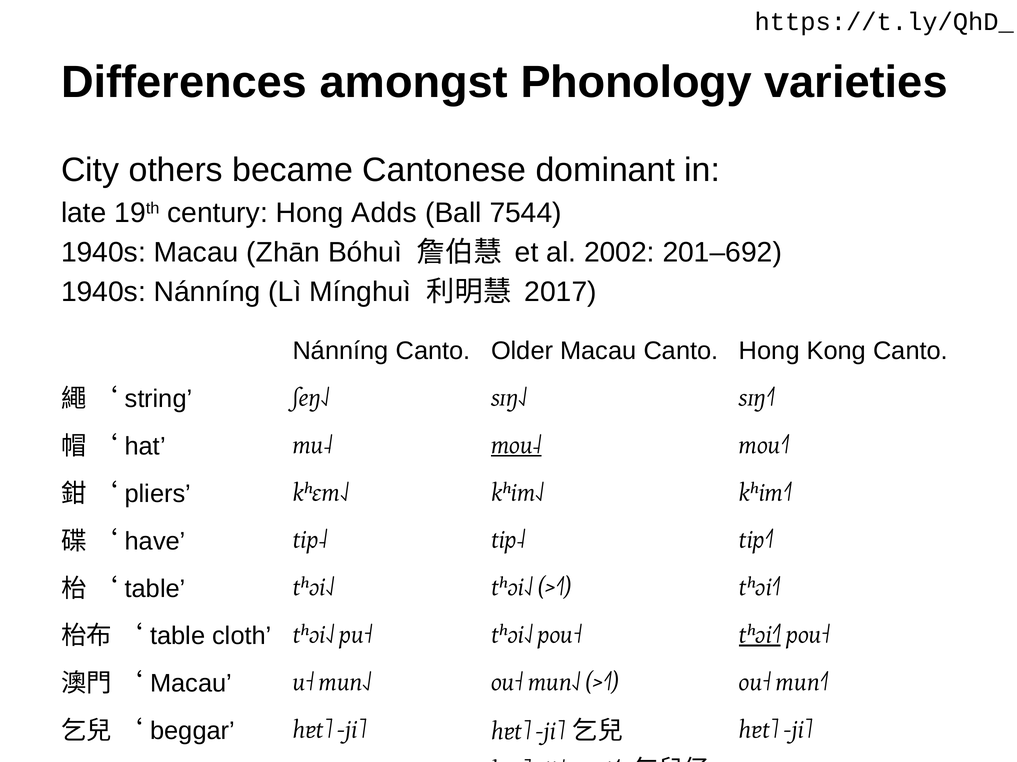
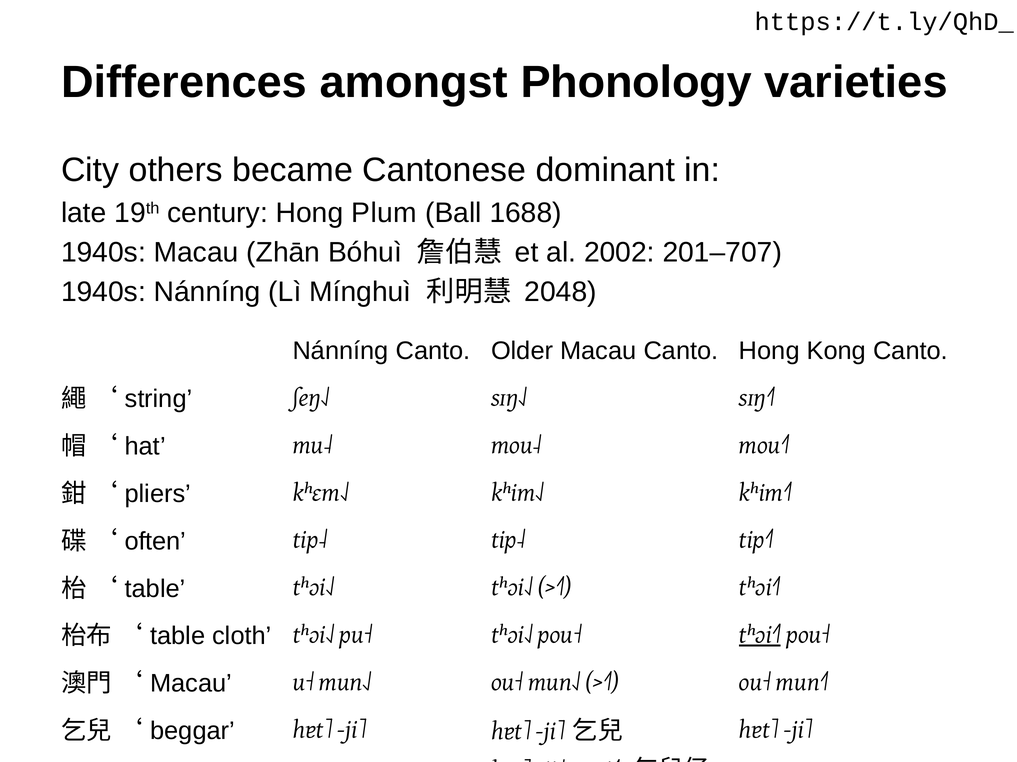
Adds: Adds -> Plum (384, 213)
7544: 7544 -> 1688 (526, 213)
201–692: 201–692 -> 201–707 (722, 253)
2017: 2017 -> 2048 (561, 292)
mou˨ underline: present -> none (516, 445)
have: have -> often (155, 542)
